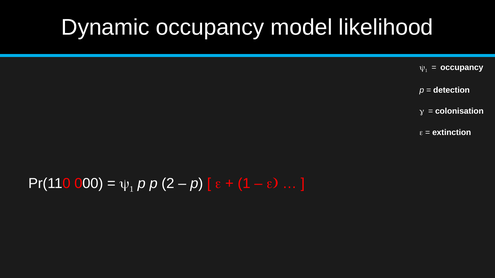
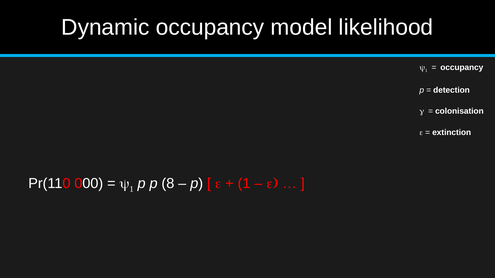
2: 2 -> 8 (168, 184)
